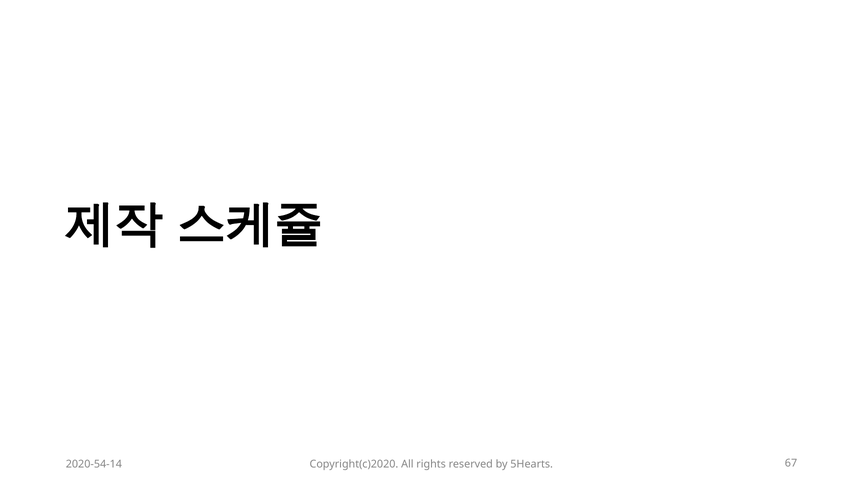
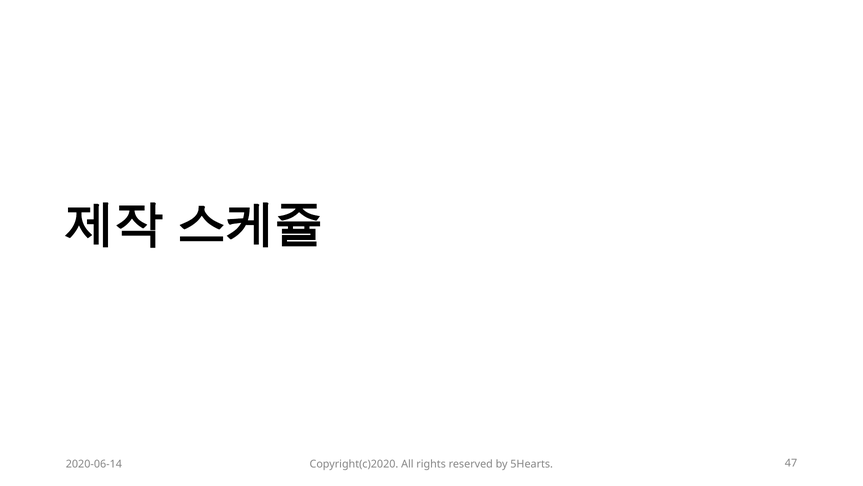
2020-54-14: 2020-54-14 -> 2020-06-14 (94, 464)
67: 67 -> 47 (791, 463)
